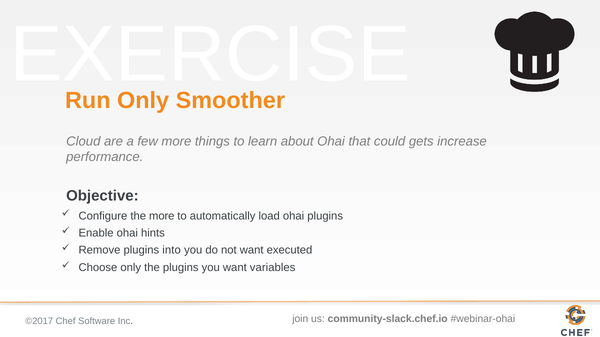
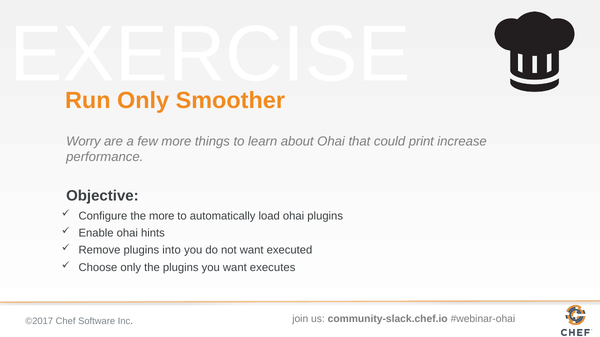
Cloud: Cloud -> Worry (83, 142)
gets: gets -> print (421, 142)
variables: variables -> executes (273, 268)
